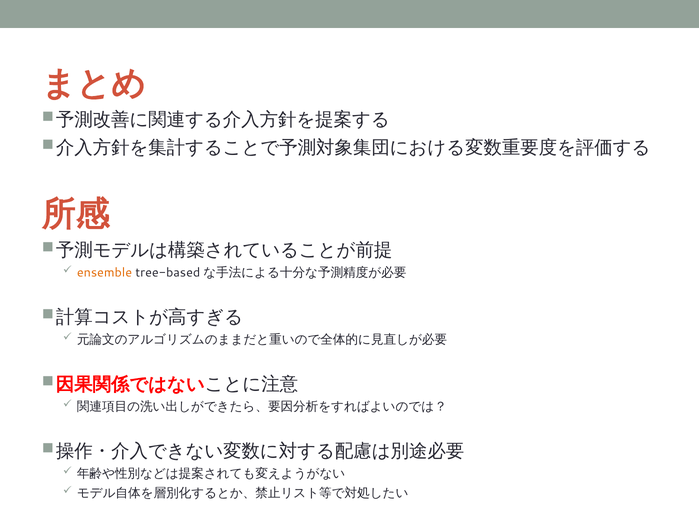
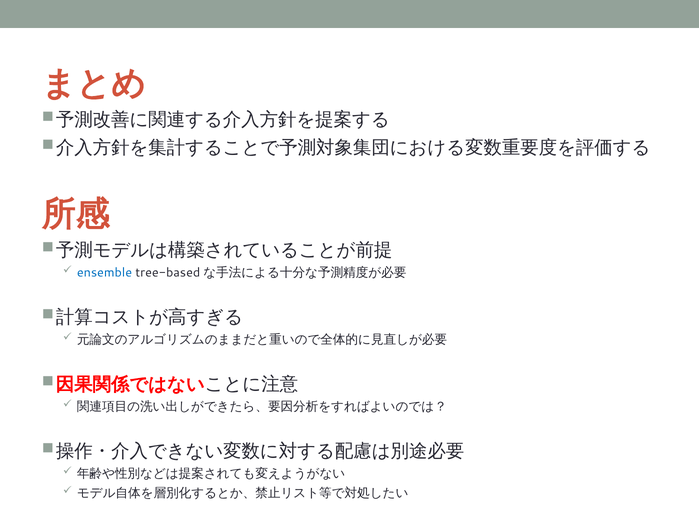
ensemble colour: orange -> blue (104, 273)
